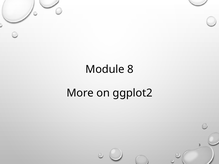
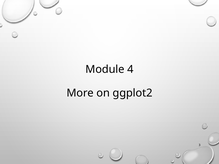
8: 8 -> 4 (130, 69)
